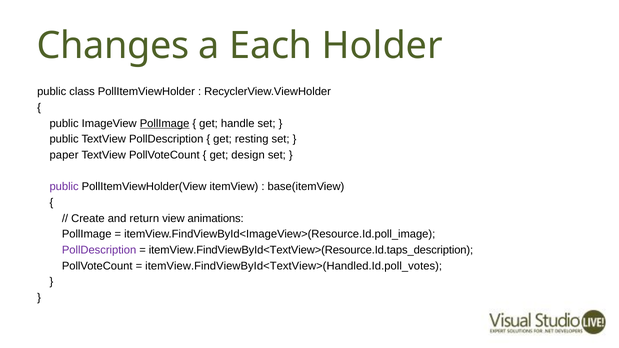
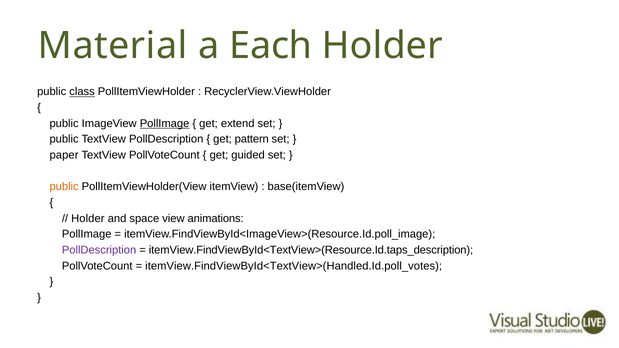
Changes: Changes -> Material (113, 46)
class underline: none -> present (82, 92)
handle: handle -> extend (238, 124)
resting: resting -> pattern (252, 139)
design: design -> guided (248, 155)
public colour: purple -> orange (64, 187)
Create: Create -> Holder (88, 219)
return: return -> space (144, 219)
